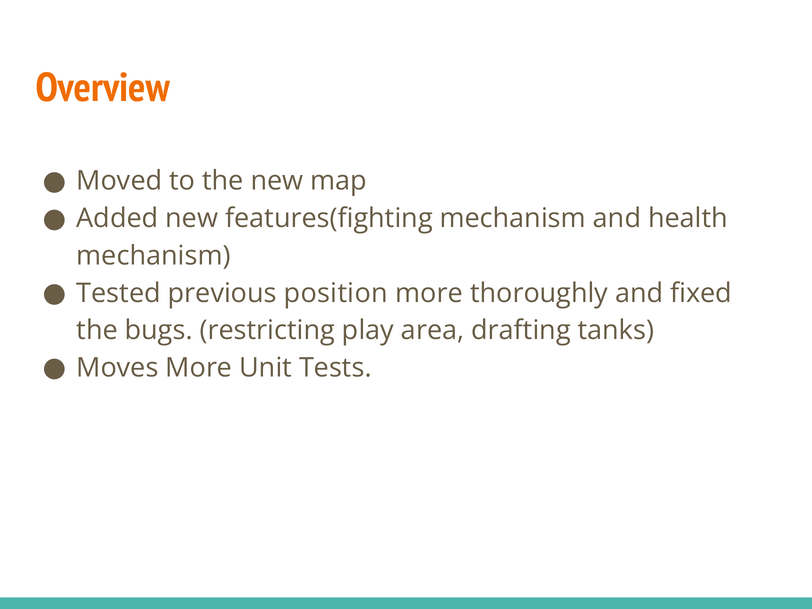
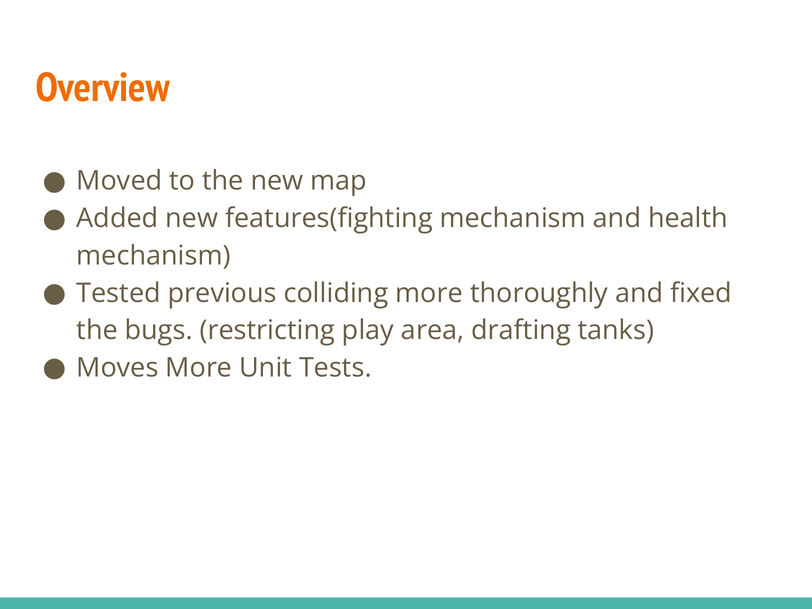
position: position -> colliding (336, 293)
